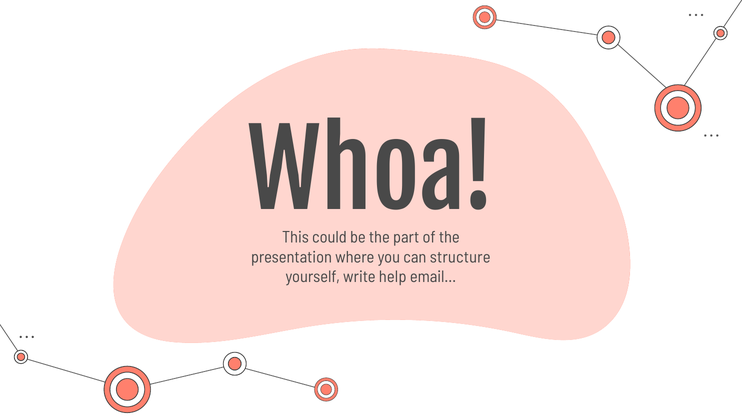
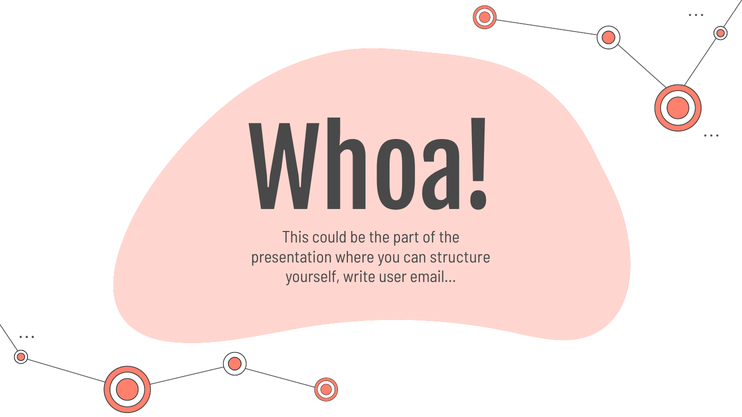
help: help -> user (393, 277)
